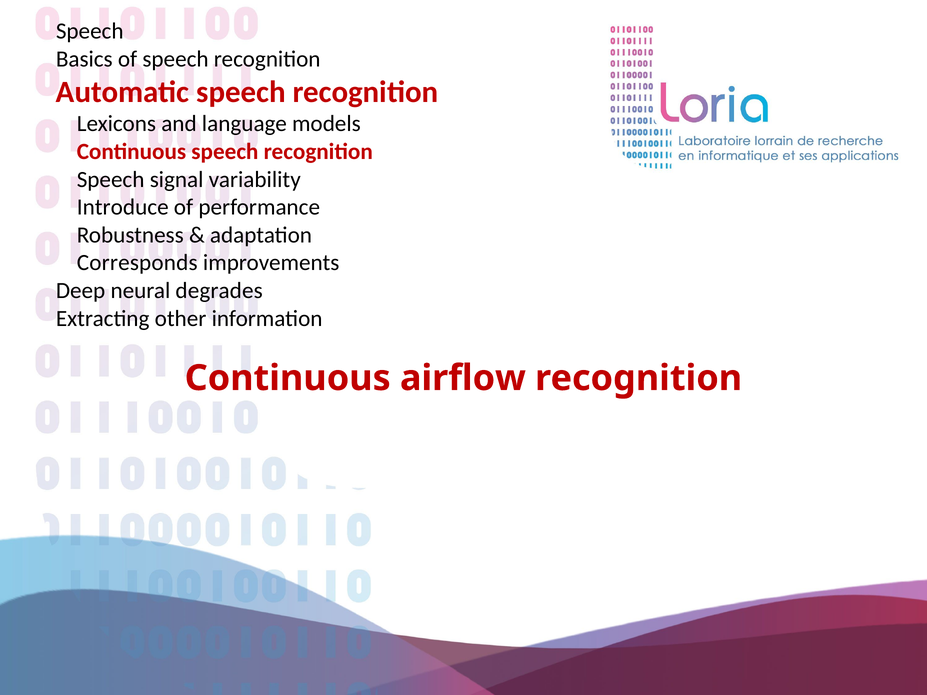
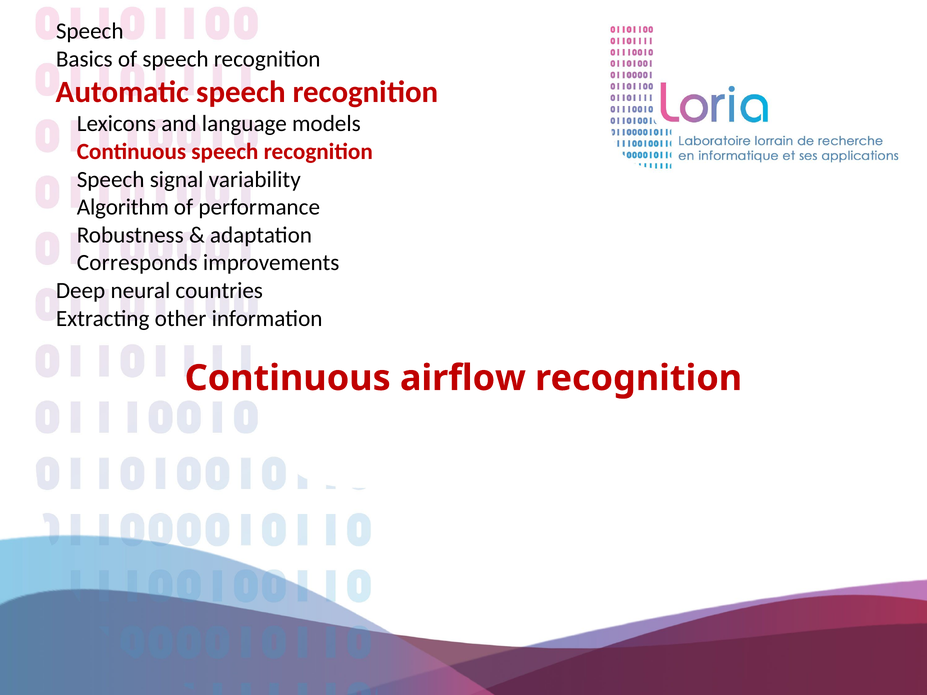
Introduce: Introduce -> Algorithm (123, 207)
degrades: degrades -> countries (219, 291)
